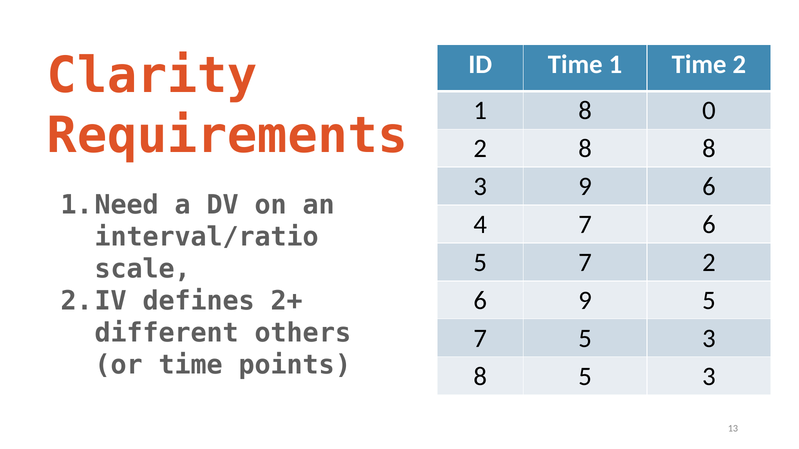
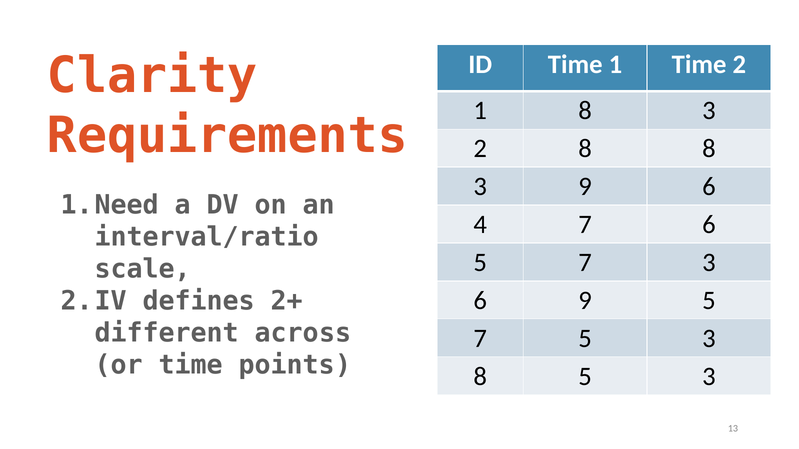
1 8 0: 0 -> 3 (709, 111)
7 2: 2 -> 3 (709, 263)
others: others -> across (303, 333)
